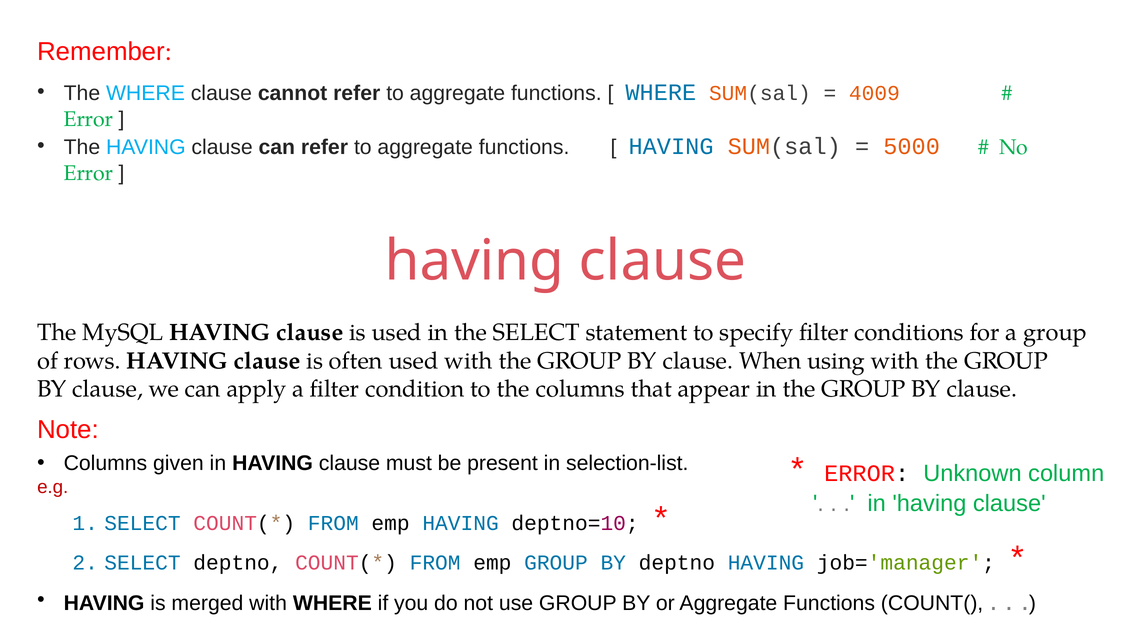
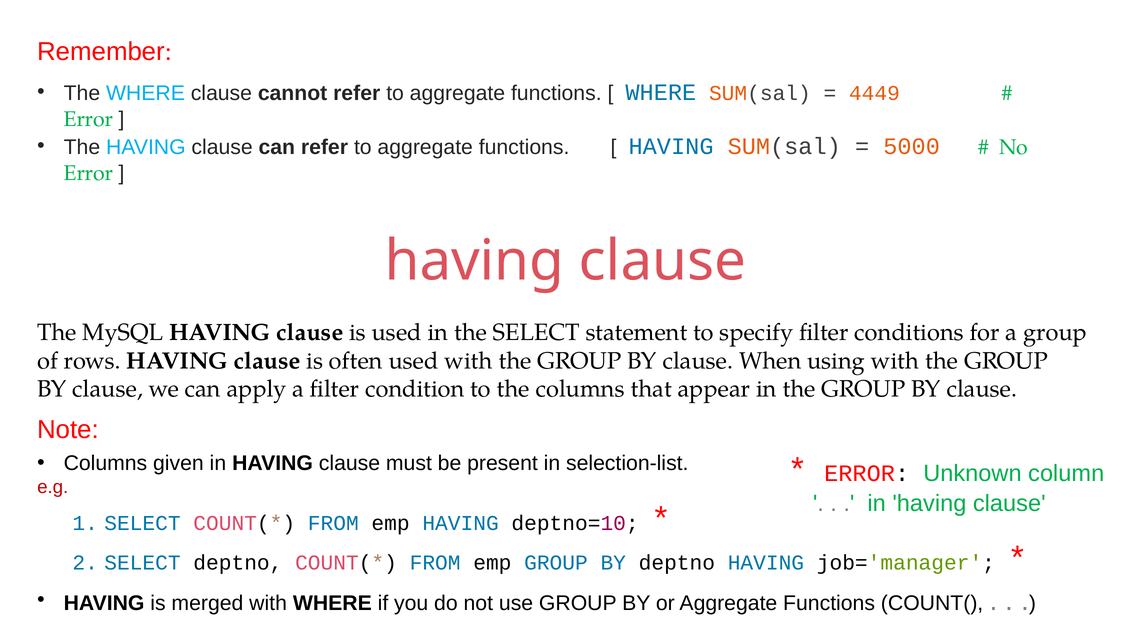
4009: 4009 -> 4449 (874, 93)
